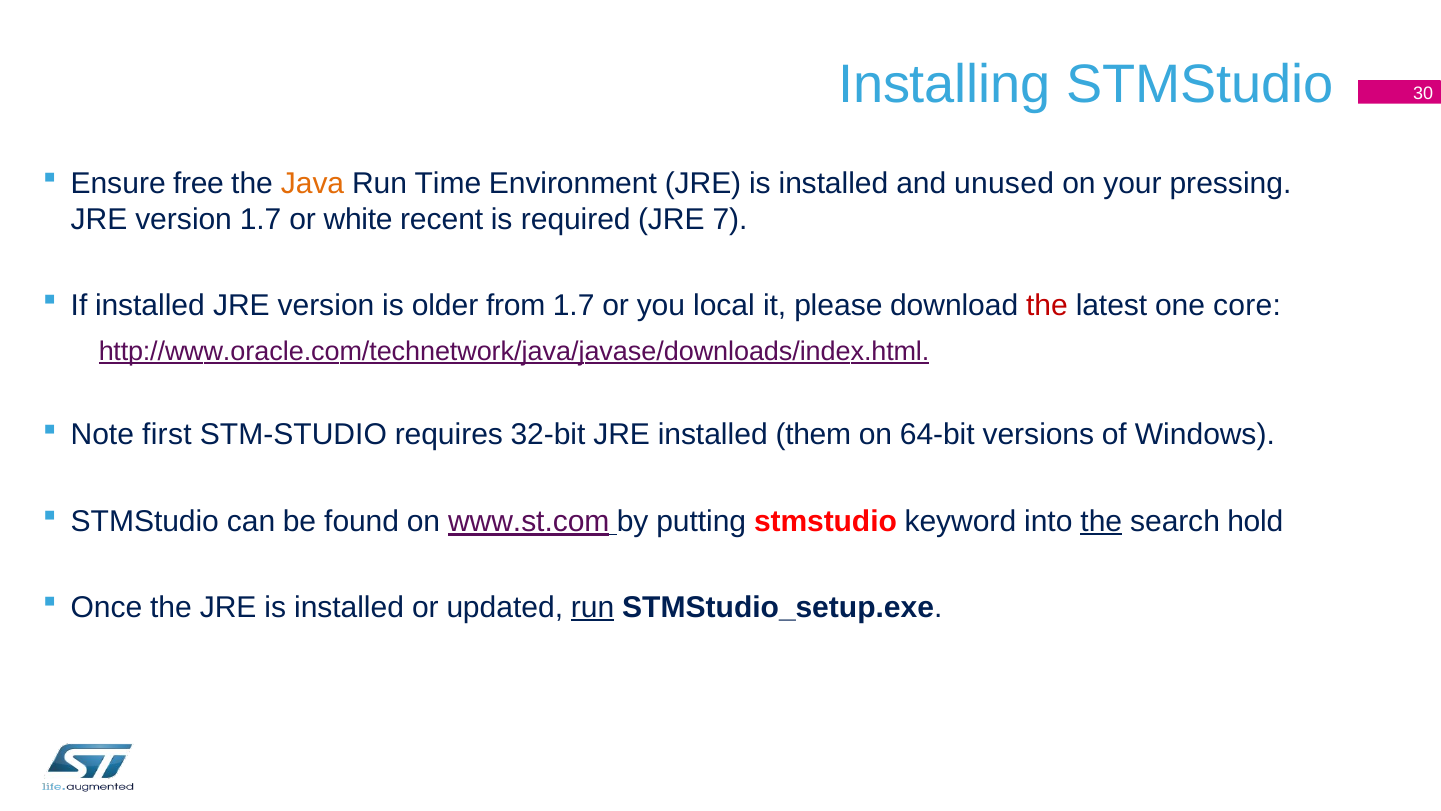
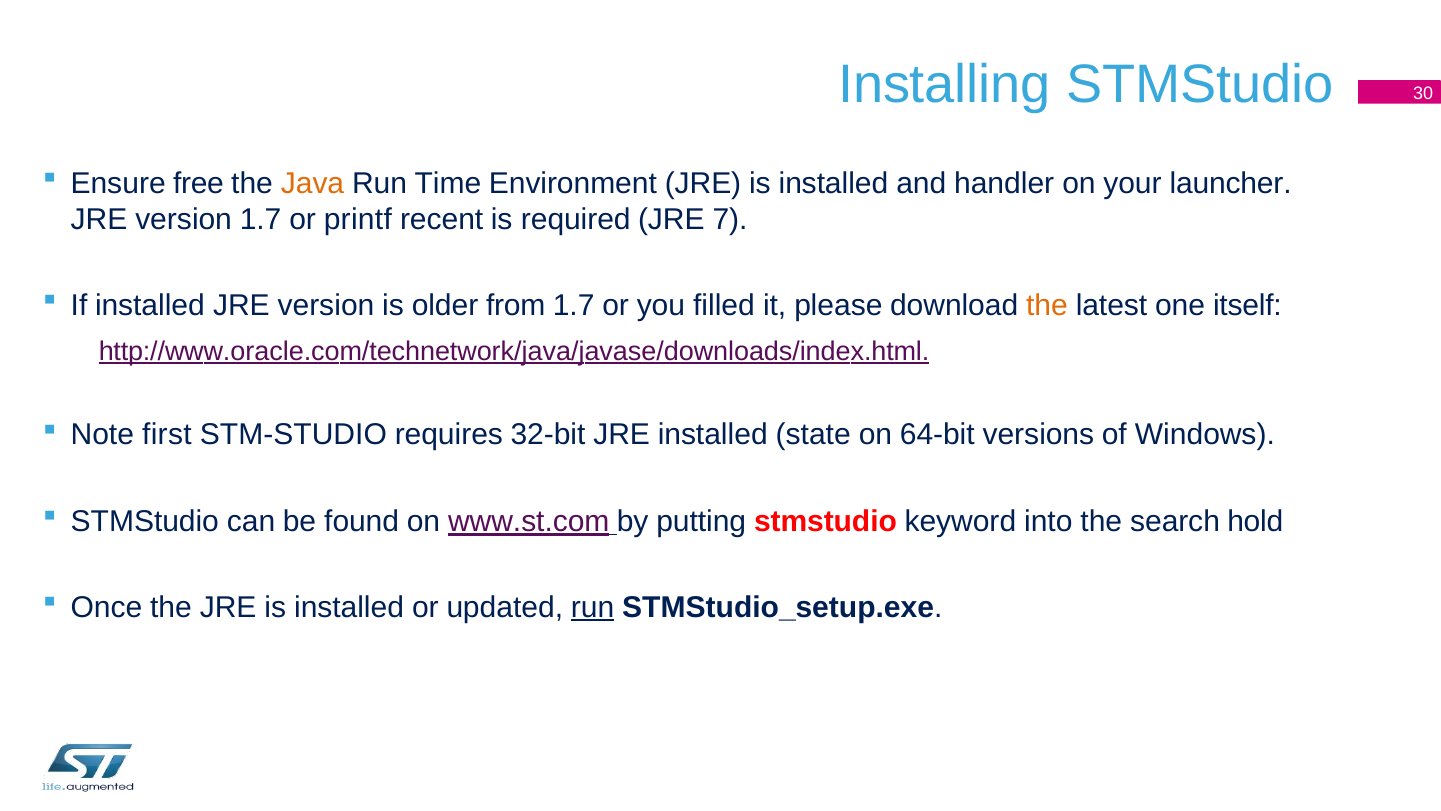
unused: unused -> handler (1004, 183)
pressing: pressing -> launcher (1231, 183)
white: white -> printf (358, 219)
local: local -> filled (724, 305)
the colour: red -> orange (1047, 305)
core: core -> itself (1247, 305)
them: them -> state (813, 435)
the underline: present -> none (1101, 521)
